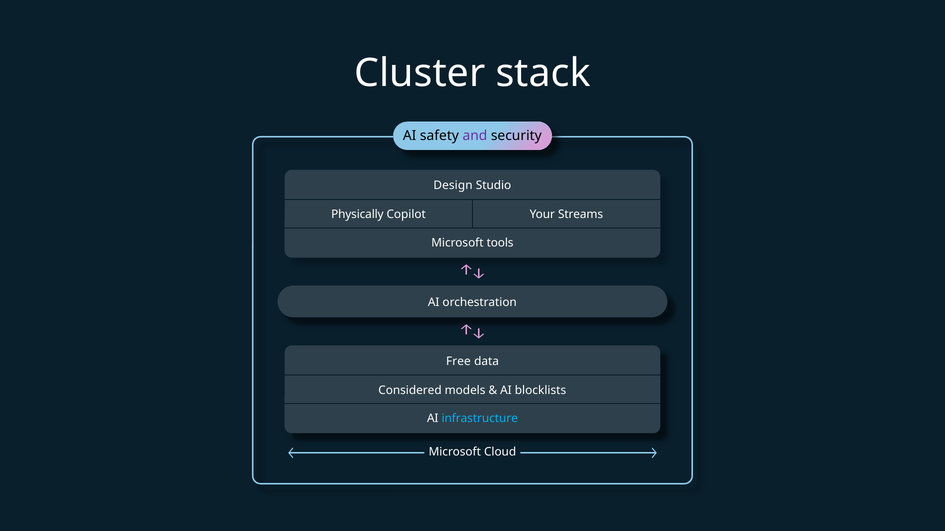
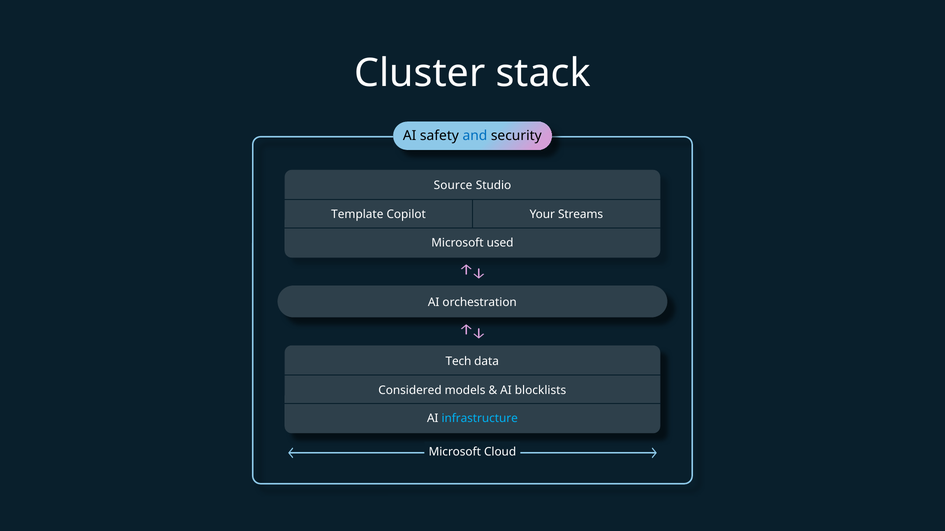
and colour: purple -> blue (475, 136)
Design: Design -> Source (453, 186)
Physically: Physically -> Template (357, 215)
tools: tools -> used (500, 243)
Free: Free -> Tech (458, 362)
